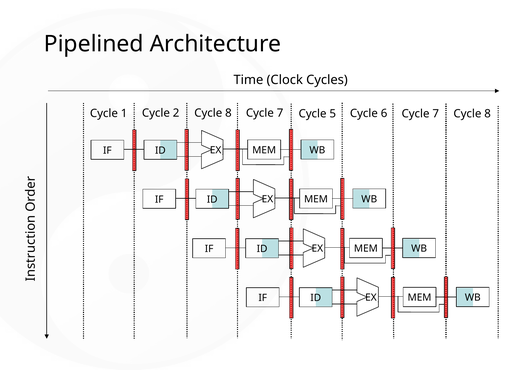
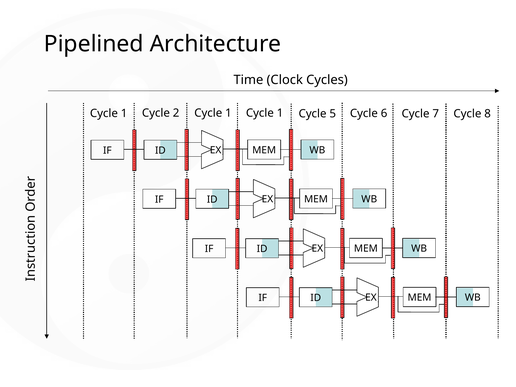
2 Cycle 8: 8 -> 1 (228, 113)
7: 7 -> 1 (280, 113)
